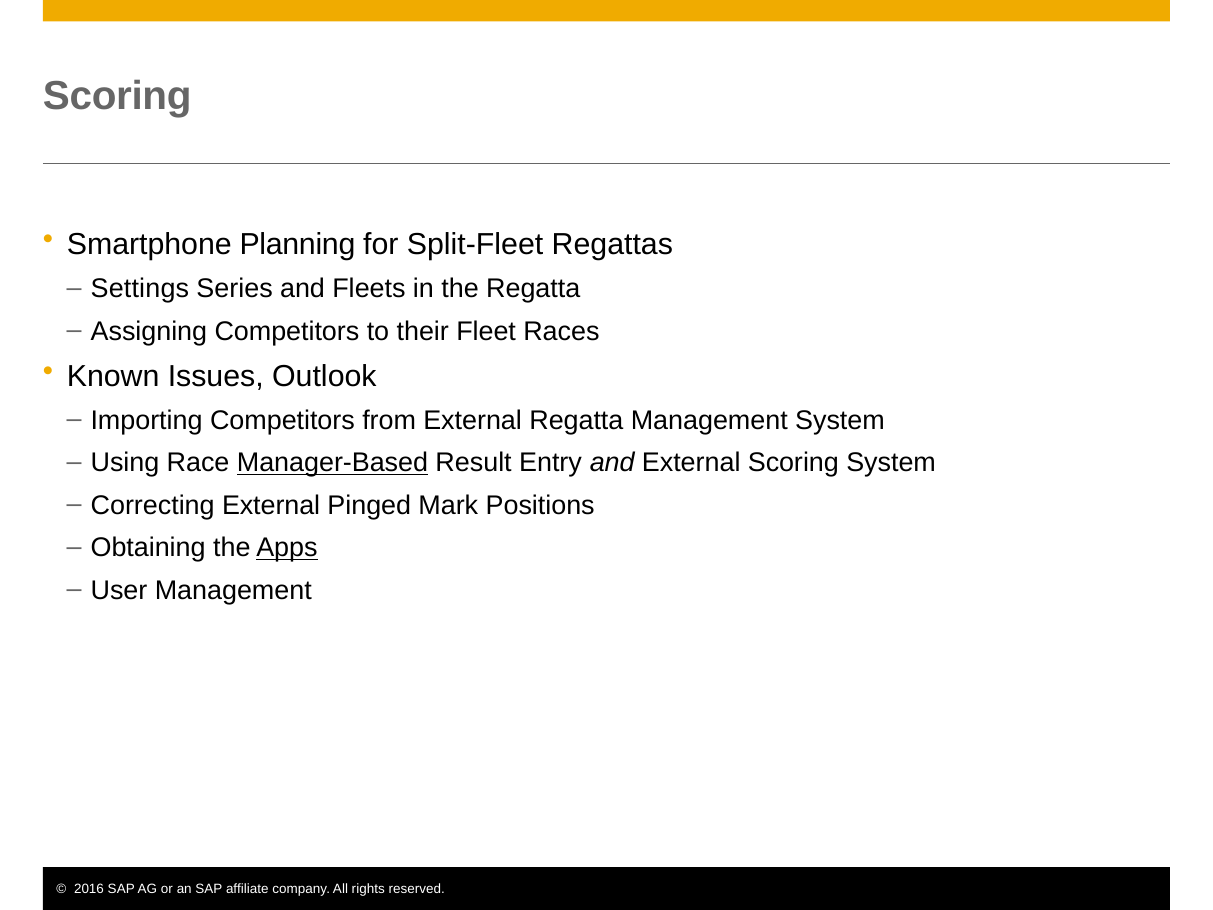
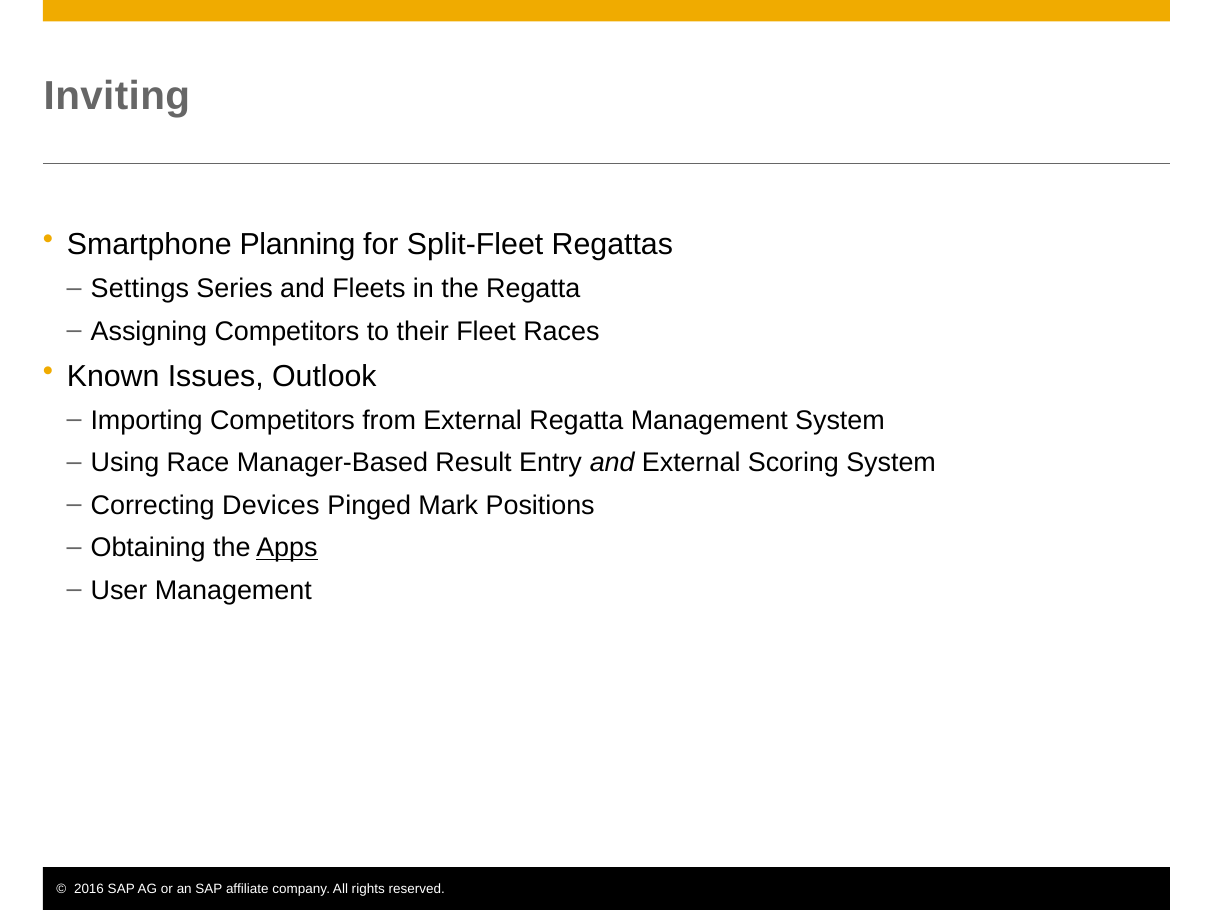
Scoring: Scoring -> Inviting (117, 96)
Manager-Based underline: present -> none (332, 463)
Correcting External: External -> Devices (271, 505)
